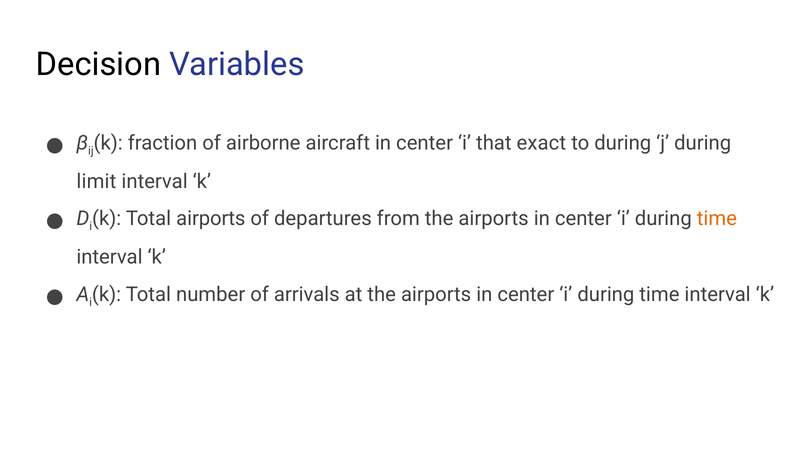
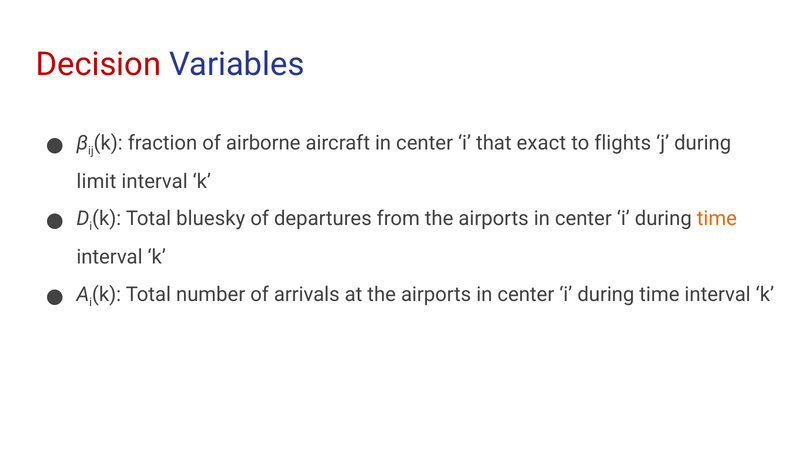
Decision colour: black -> red (98, 64)
to during: during -> flights (623, 143)
Total airports: airports -> bluesky (211, 218)
